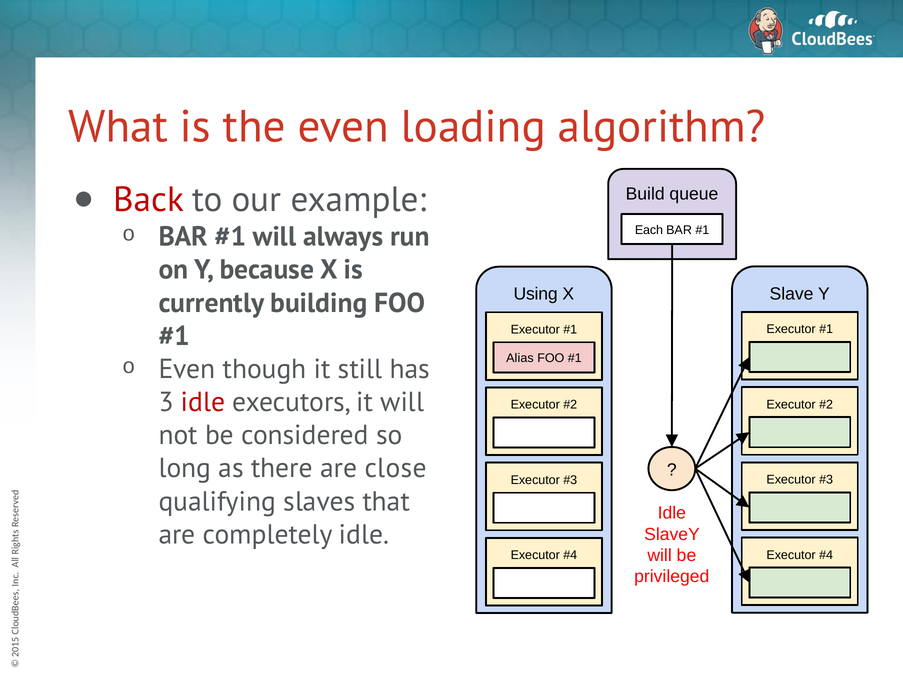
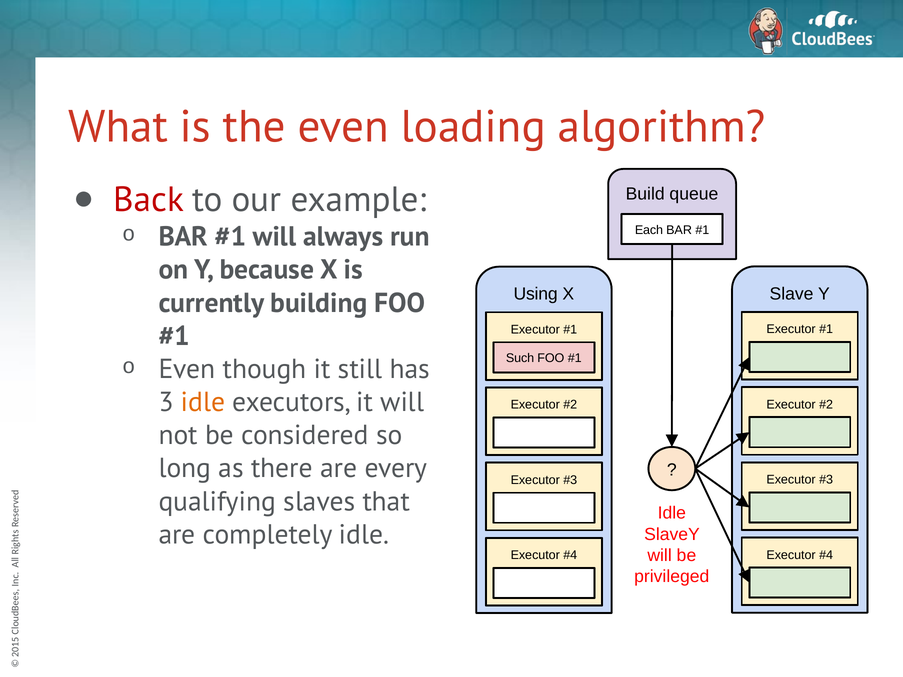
Alias: Alias -> Such (520, 358)
idle colour: red -> orange (203, 402)
close: close -> every (396, 469)
